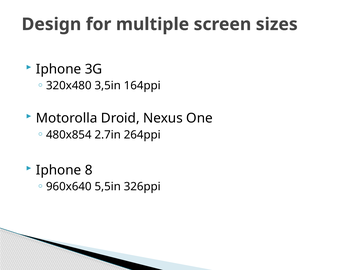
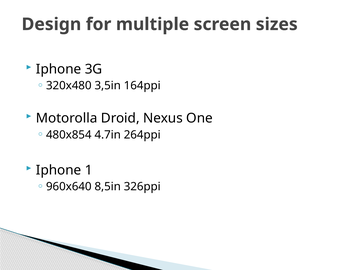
2.7in: 2.7in -> 4.7in (108, 135)
8: 8 -> 1 (89, 170)
5,5in: 5,5in -> 8,5in (108, 187)
